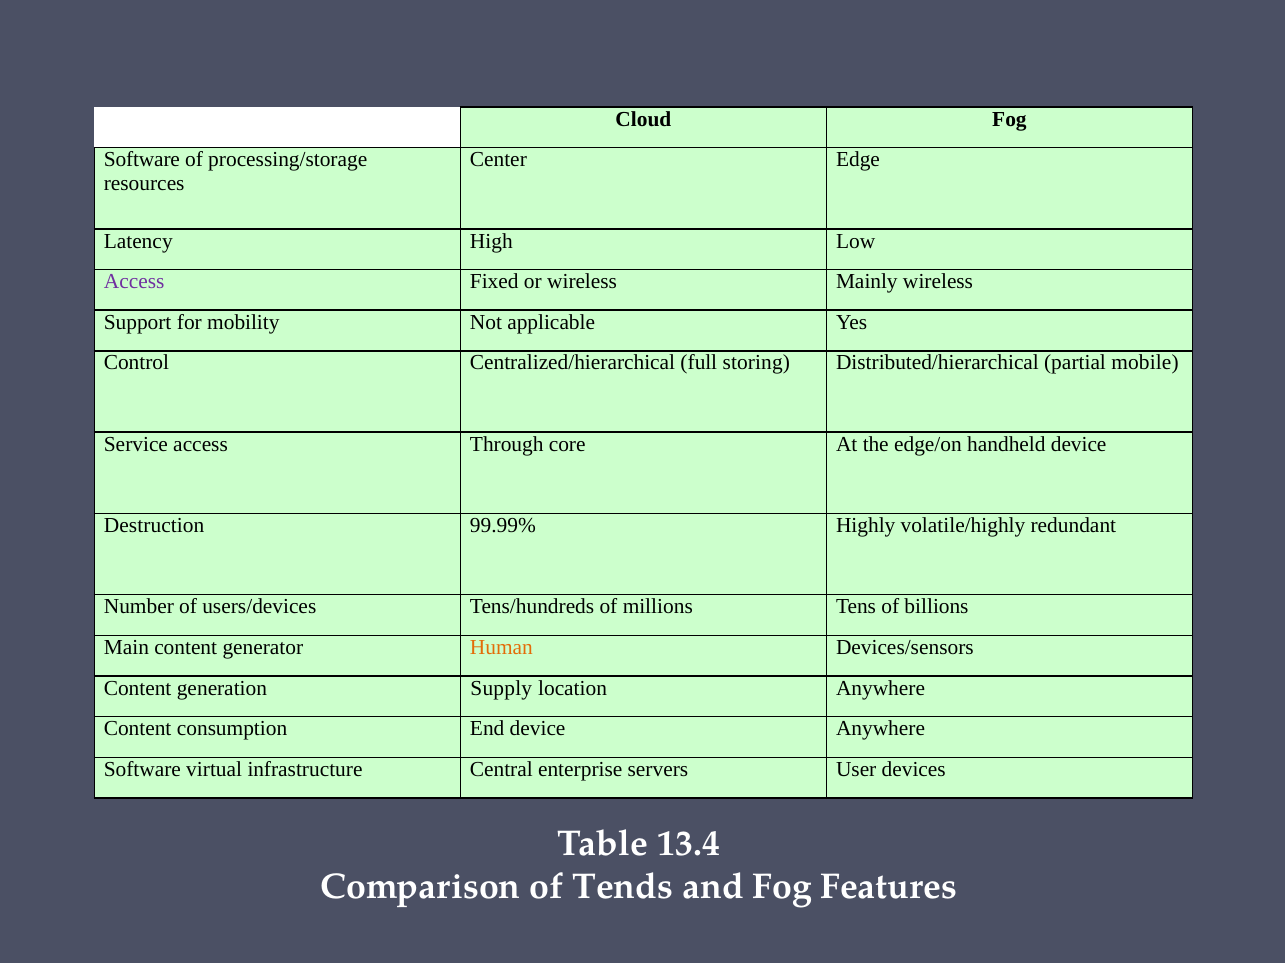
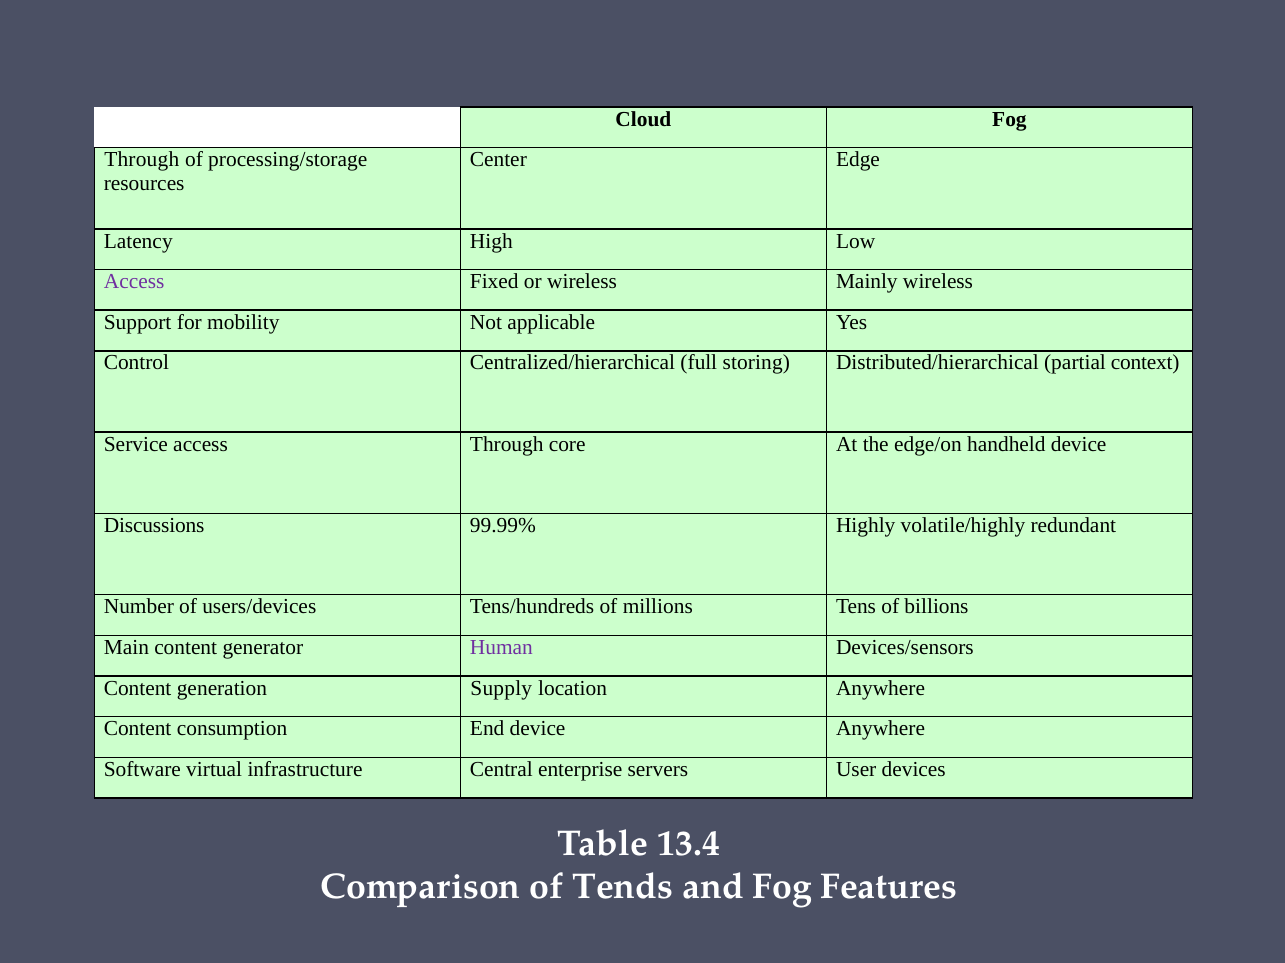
Software: Software -> Through (142, 160)
mobile: mobile -> context (1145, 363)
Destruction: Destruction -> Discussions (154, 526)
Human colour: orange -> purple (501, 648)
